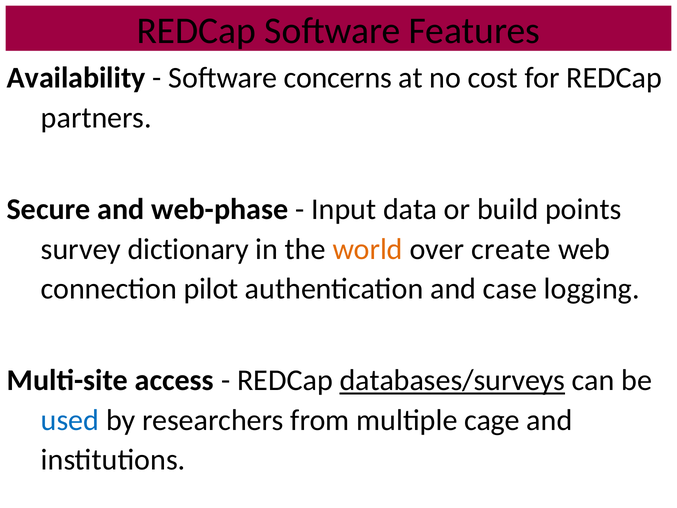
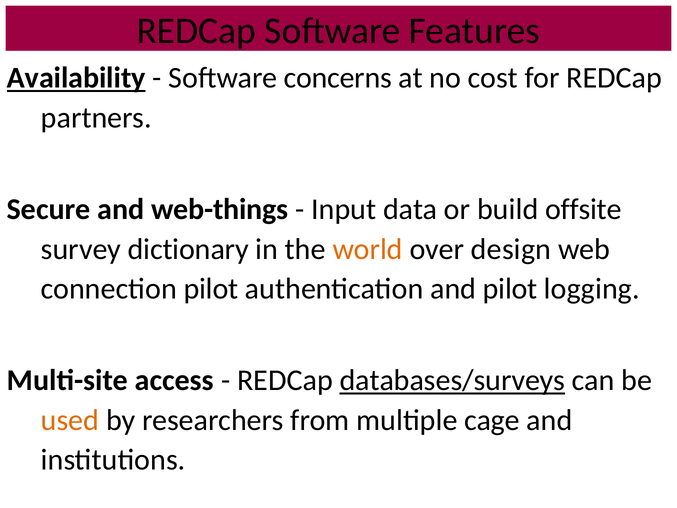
Availability underline: none -> present (76, 78)
web-phase: web-phase -> web-things (220, 209)
points: points -> offsite (583, 209)
create: create -> design (511, 249)
and case: case -> pilot (510, 289)
used colour: blue -> orange (70, 420)
